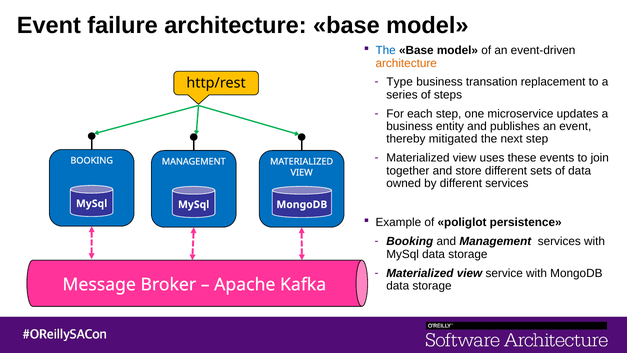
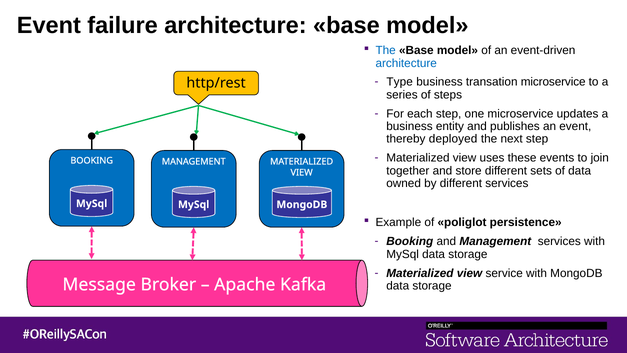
architecture colour: orange -> blue (406, 63)
transation replacement: replacement -> microservice (553, 82)
mitigated: mitigated -> deployed (453, 139)
